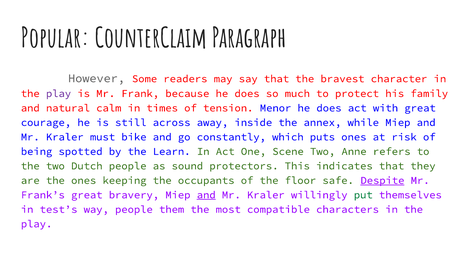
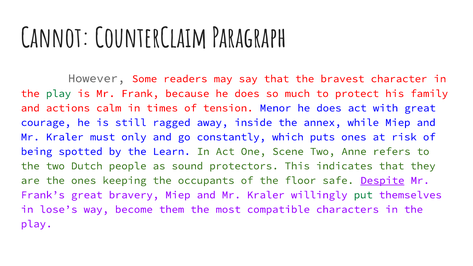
Popular: Popular -> Cannot (55, 38)
play colour: purple -> green (59, 94)
natural: natural -> actions (68, 108)
across: across -> ragged (172, 122)
bike: bike -> only (134, 137)
and underline: present -> none (206, 195)
test’s: test’s -> lose’s (59, 209)
way people: people -> become (134, 209)
